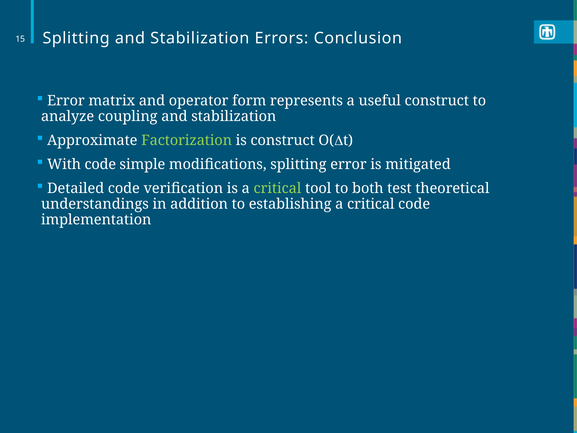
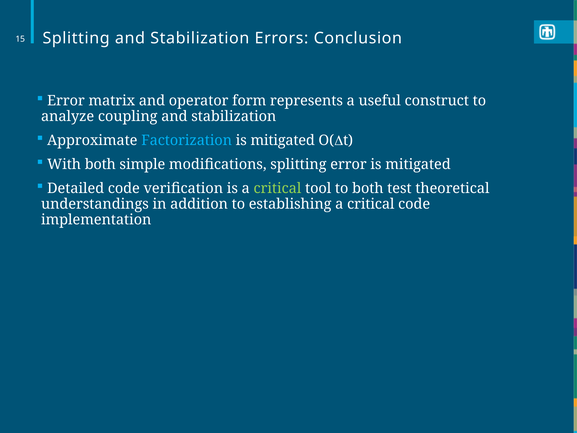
Factorization colour: light green -> light blue (187, 140)
construct: construct -> mitigated (283, 140)
With code: code -> both (100, 164)
